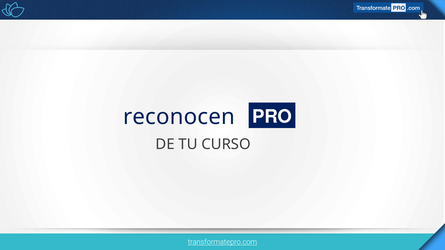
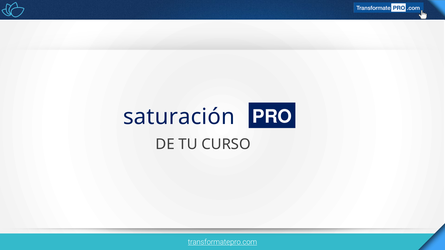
reconocen: reconocen -> saturación (179, 117)
